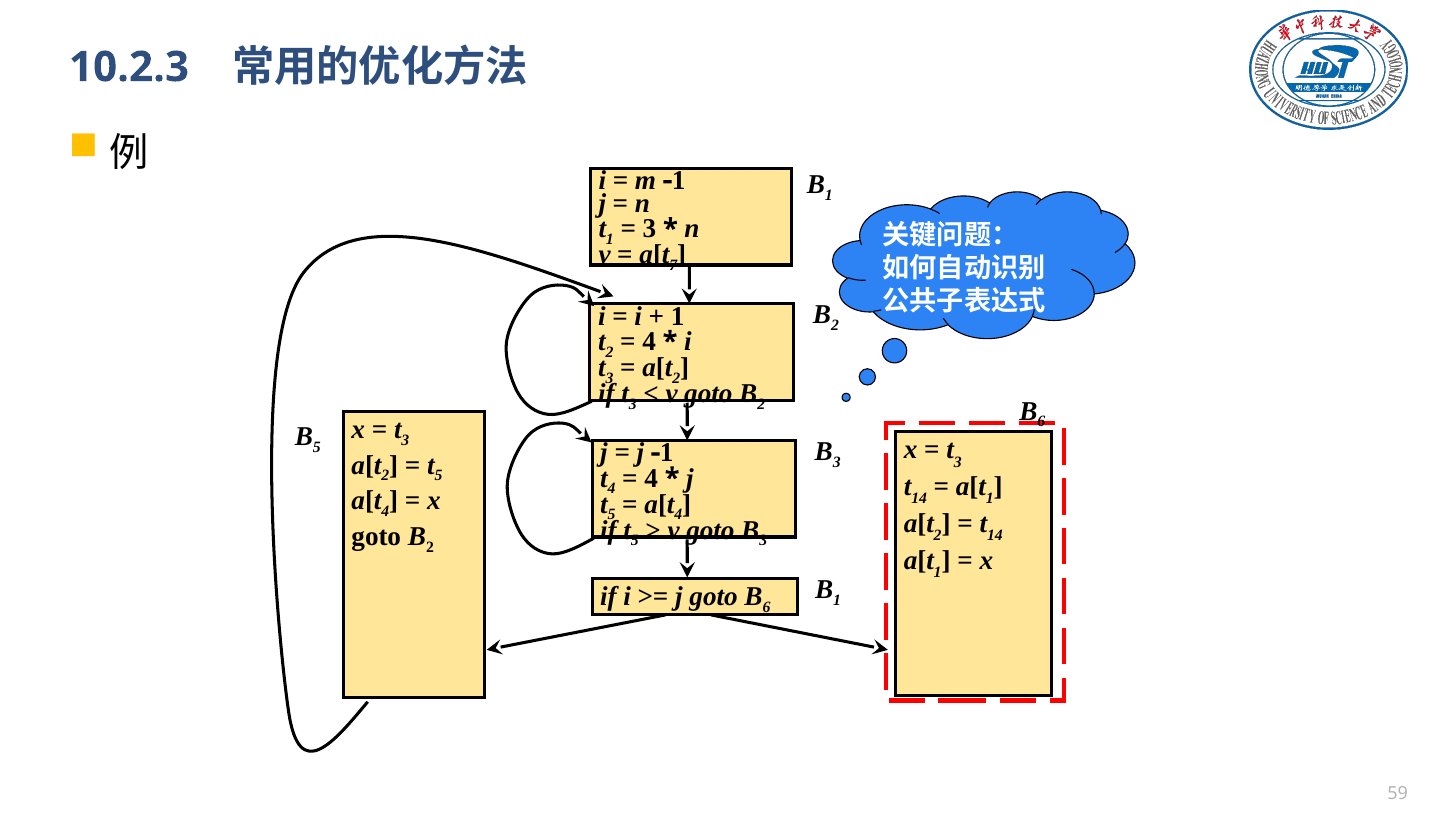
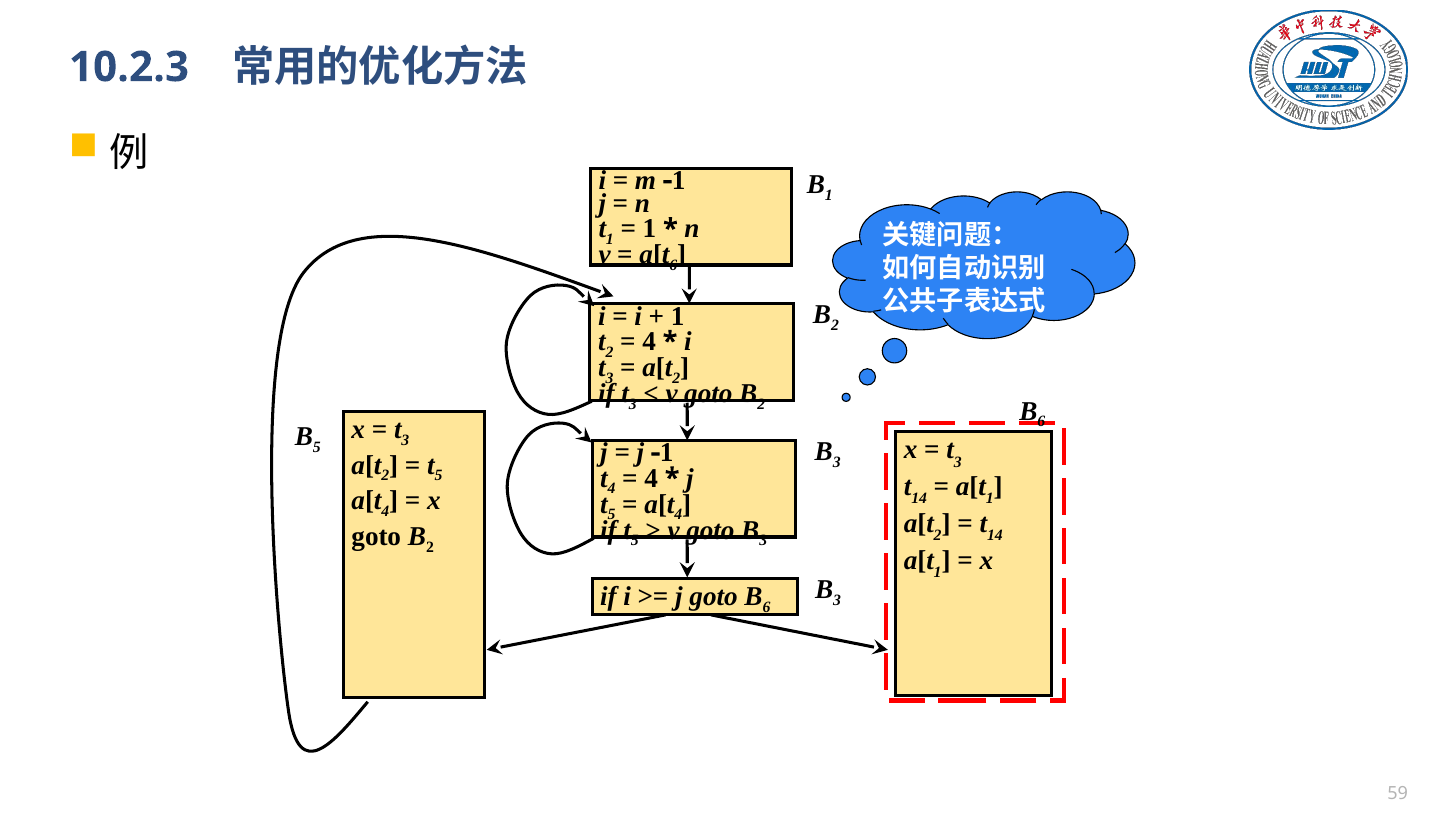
3: 3 -> 1 (650, 229)
7: 7 -> 6 (673, 265)
1: 1 -> 3 (837, 600)
